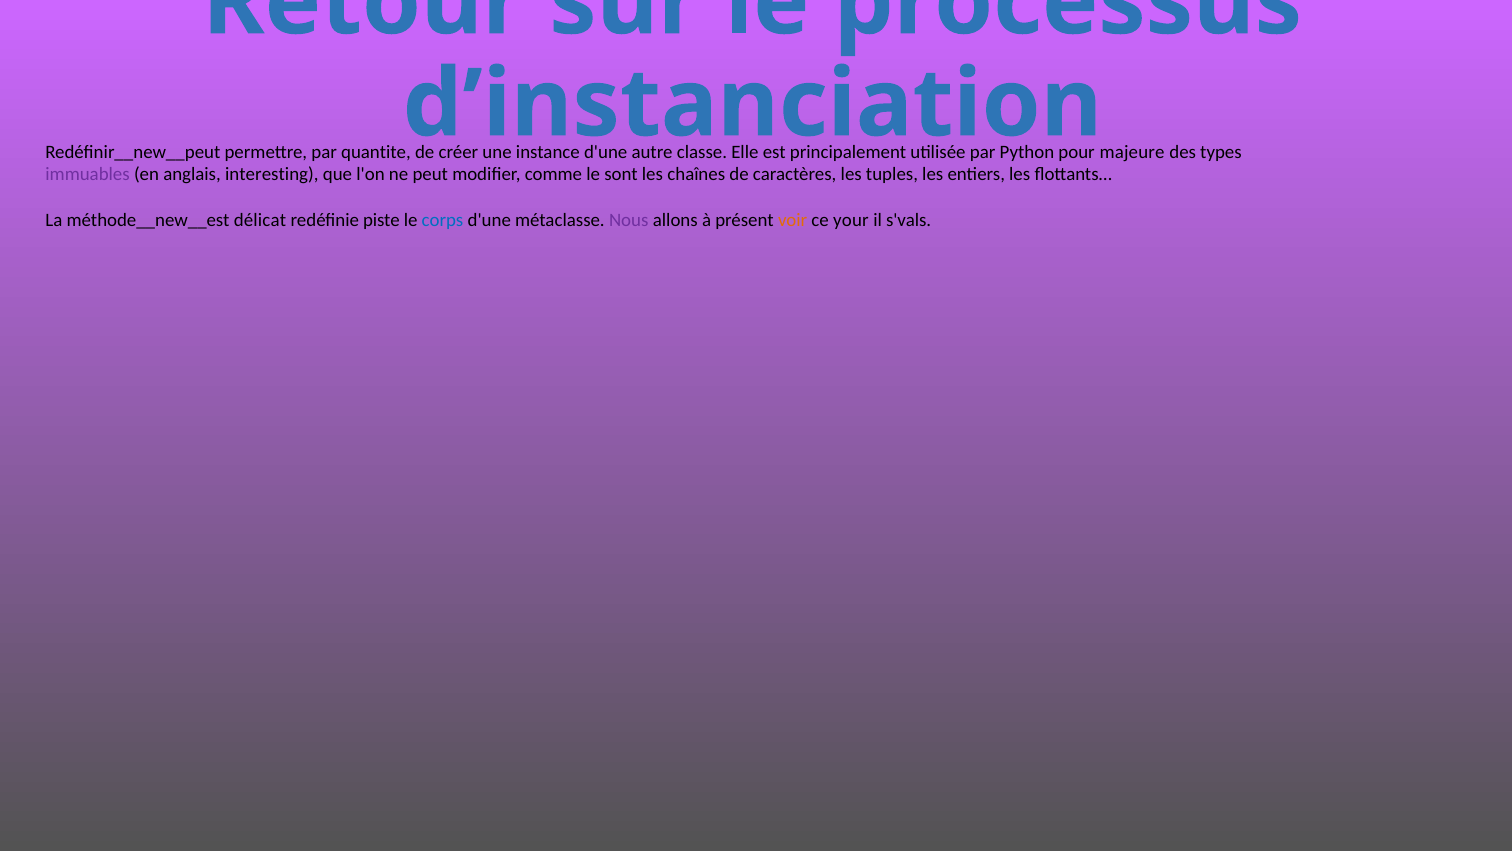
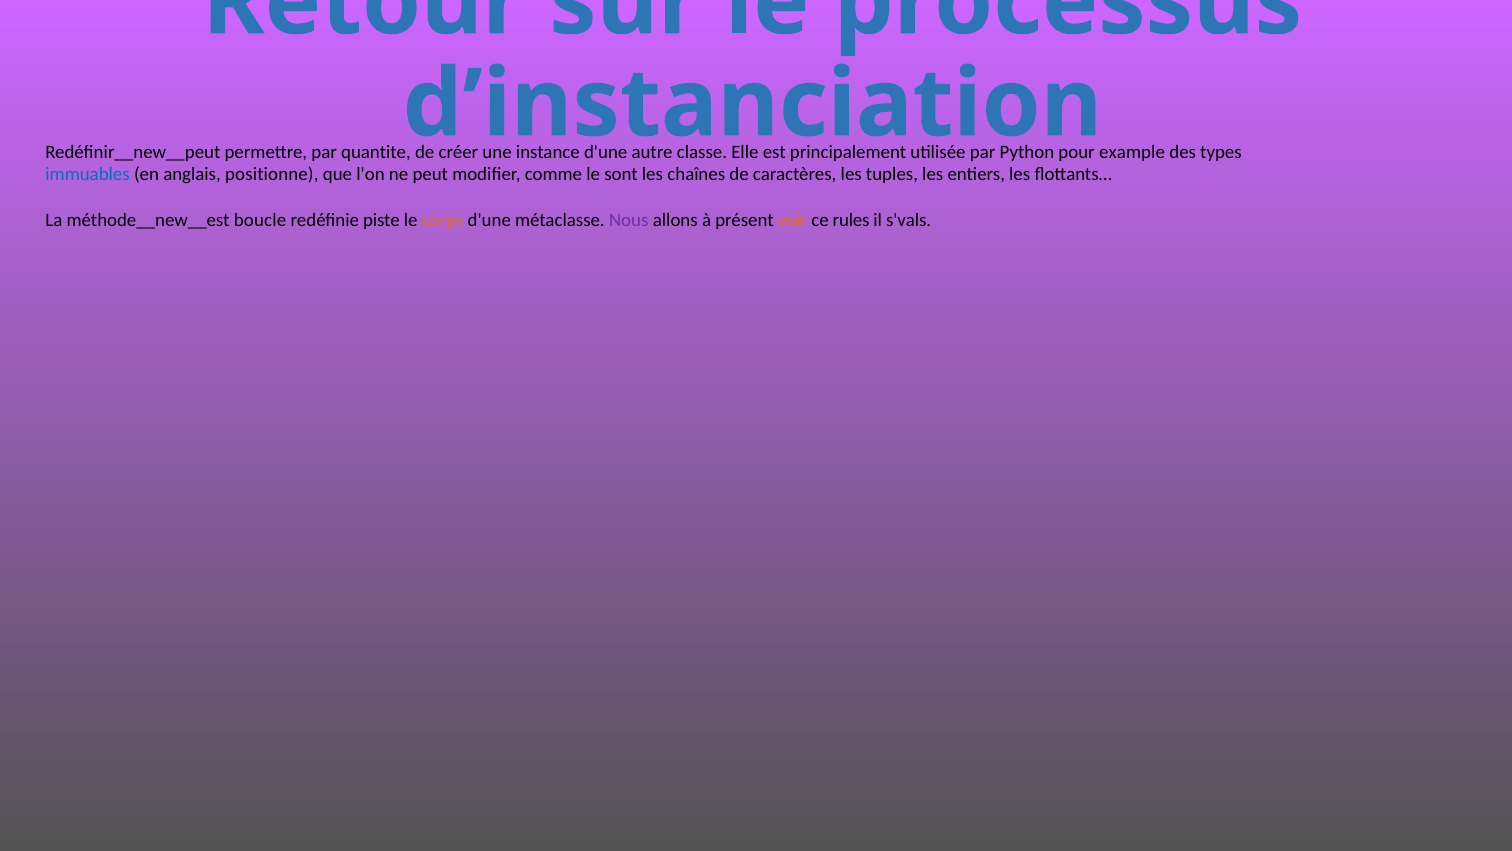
majeure: majeure -> example (1132, 152)
immuables colour: purple -> blue (88, 175)
interesting: interesting -> positionne (272, 175)
délicat: délicat -> boucle (260, 220)
corps colour: blue -> orange (443, 220)
your: your -> rules (851, 220)
